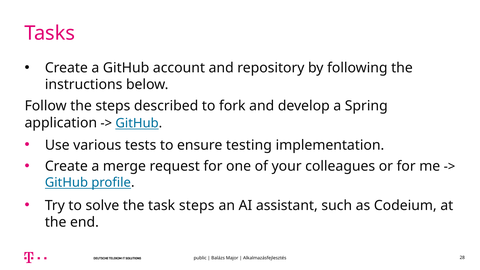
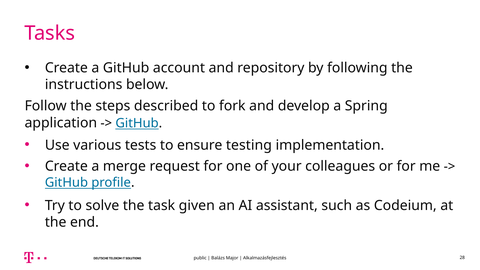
task steps: steps -> given (197, 205)
